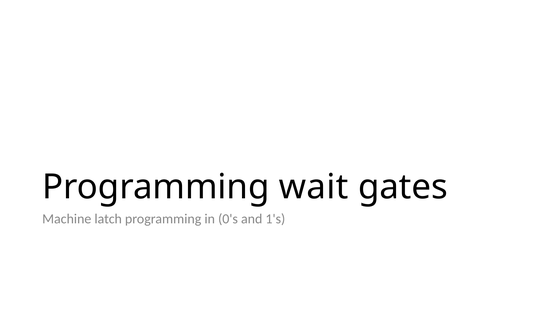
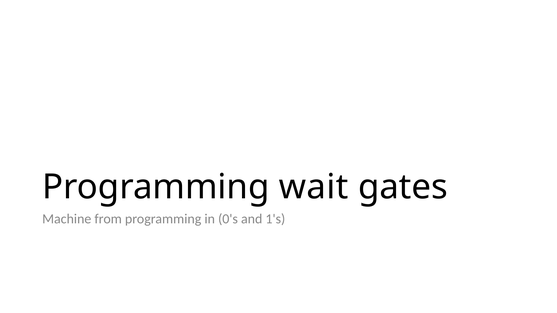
latch: latch -> from (108, 219)
